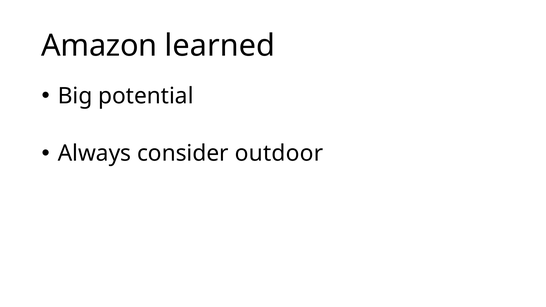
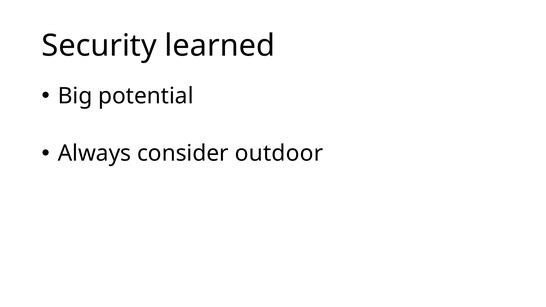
Amazon: Amazon -> Security (99, 46)
